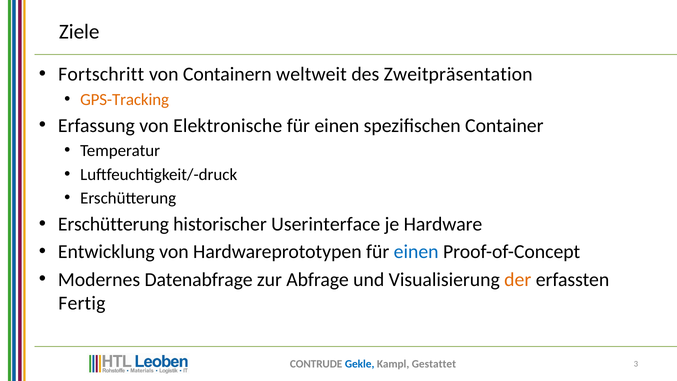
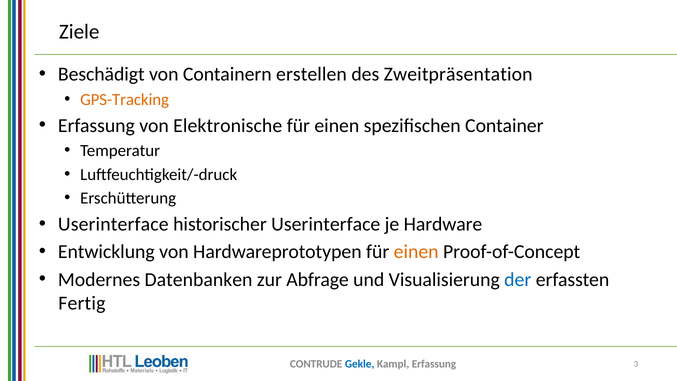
Fortschritt: Fortschritt -> Beschädigt (101, 74)
weltweit: weltweit -> erstellen (311, 74)
Erschütterung: Erschütterung -> Userinterface (113, 224)
einen colour: blue -> orange (416, 252)
Datenabfrage: Datenabfrage -> Datenbanken (198, 279)
der colour: orange -> blue (518, 279)
Kampl Gestattet: Gestattet -> Erfassung (434, 364)
